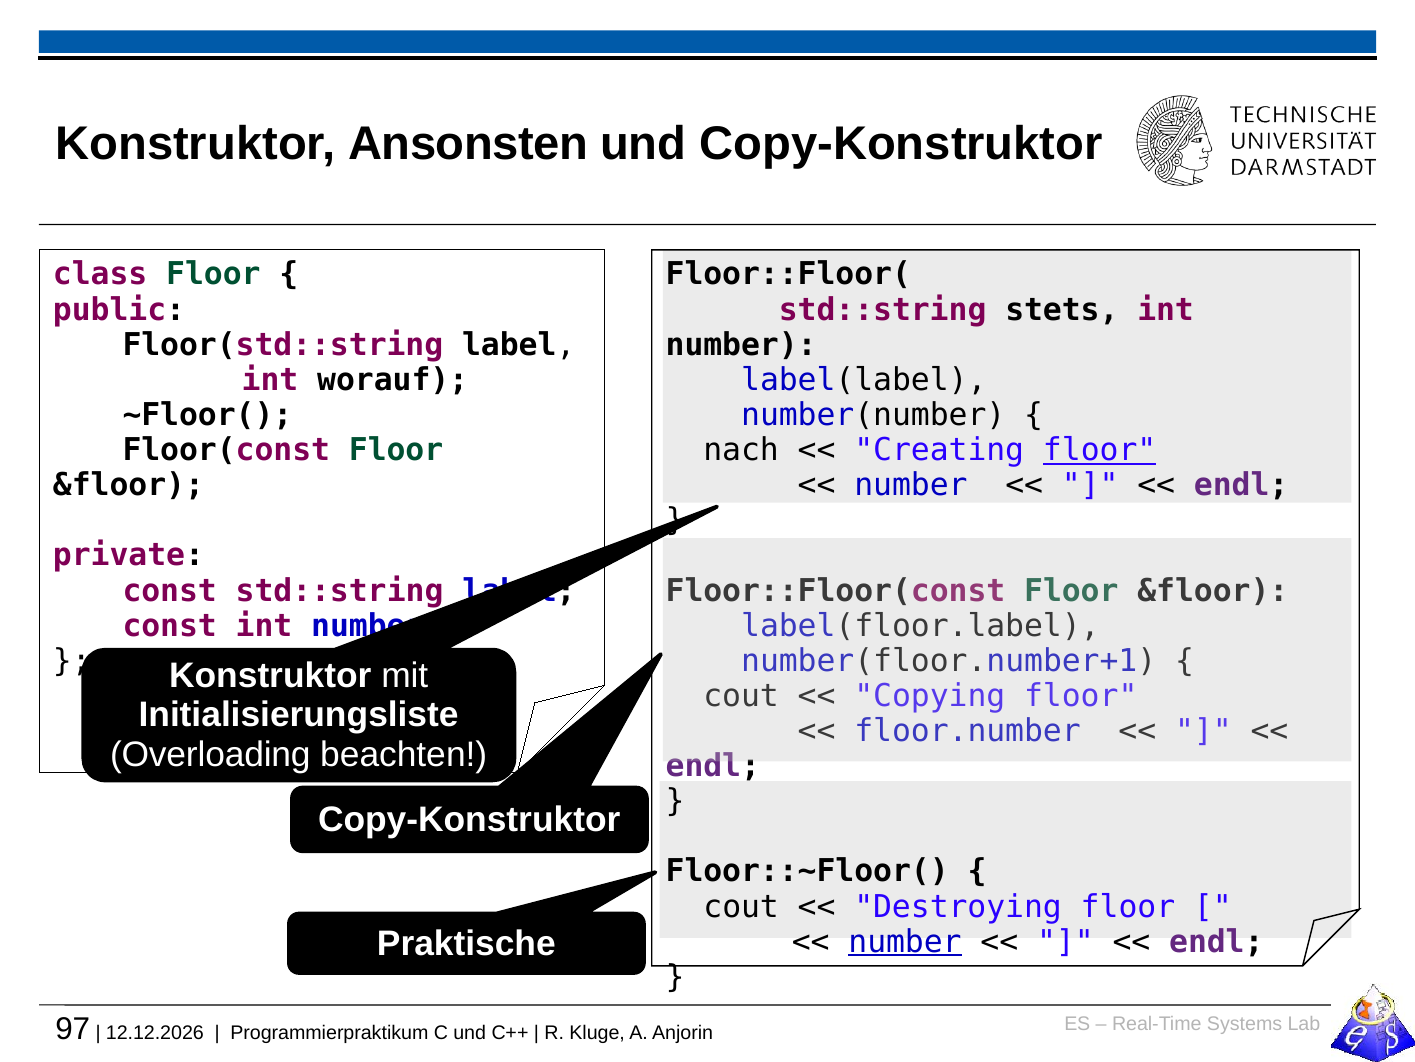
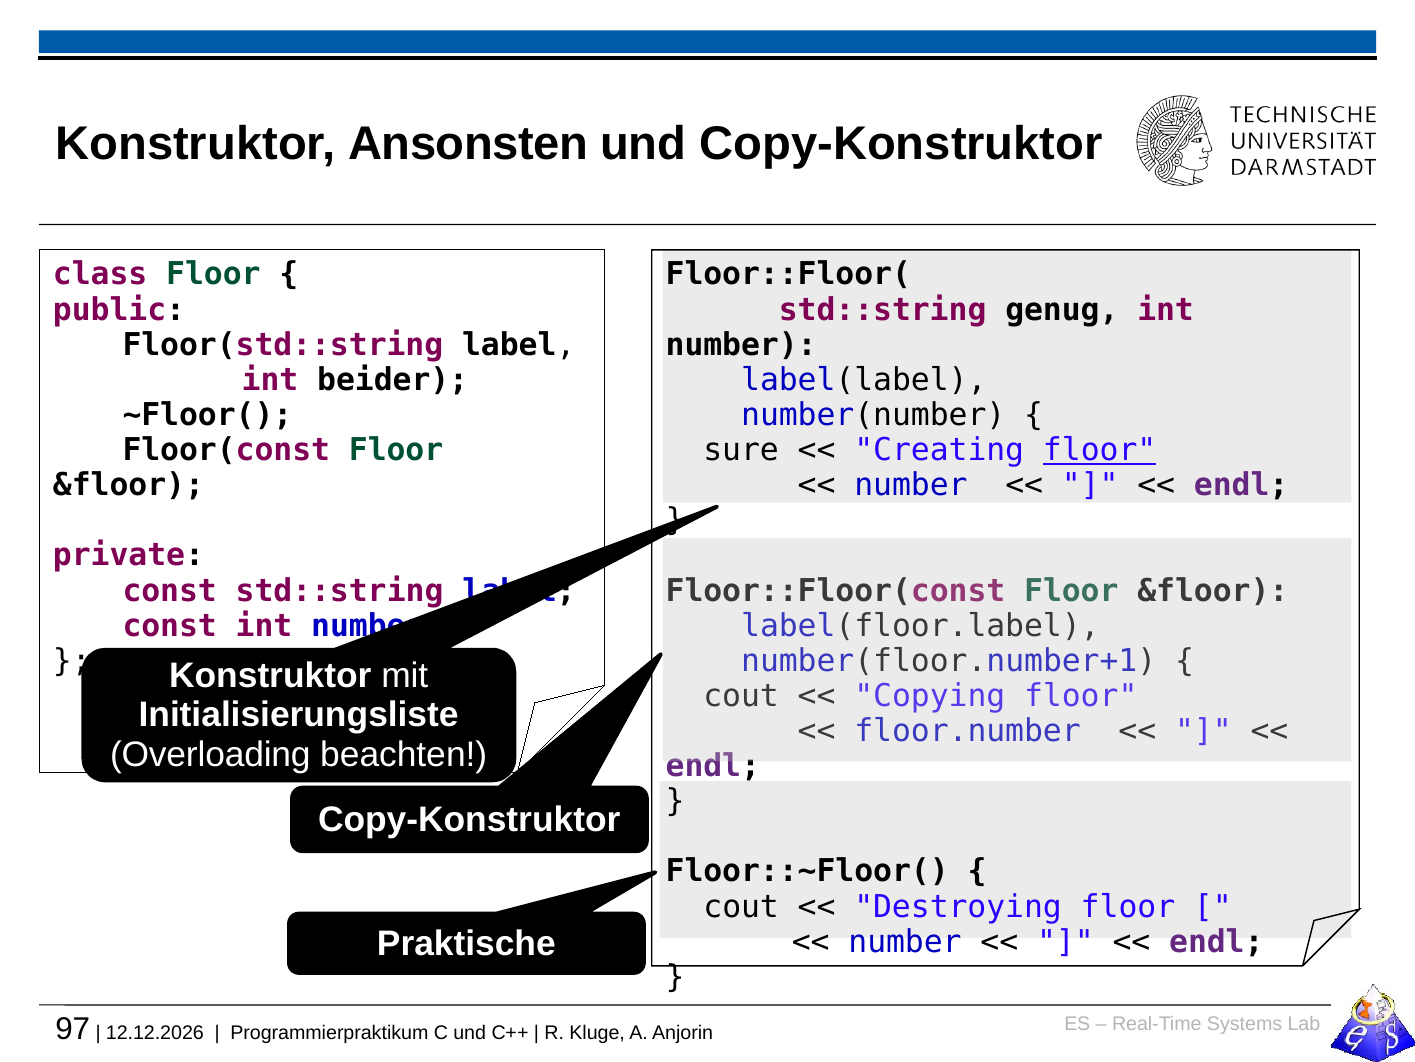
stets: stets -> genug (1062, 310)
worauf: worauf -> beider (393, 380)
nach: nach -> sure (741, 450)
number underline: present -> none (905, 941)
